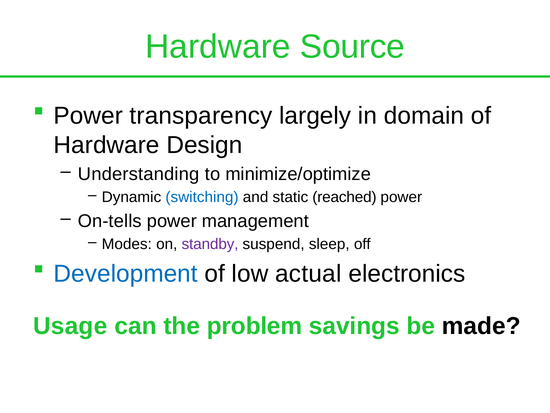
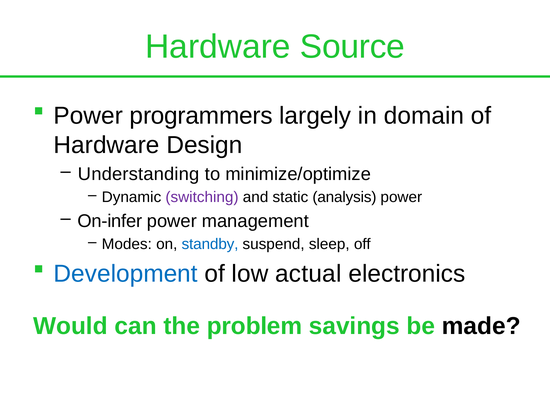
transparency: transparency -> programmers (201, 116)
switching colour: blue -> purple (202, 197)
reached: reached -> analysis (344, 197)
On-tells: On-tells -> On-infer (110, 221)
standby colour: purple -> blue (210, 244)
Usage: Usage -> Would (70, 326)
